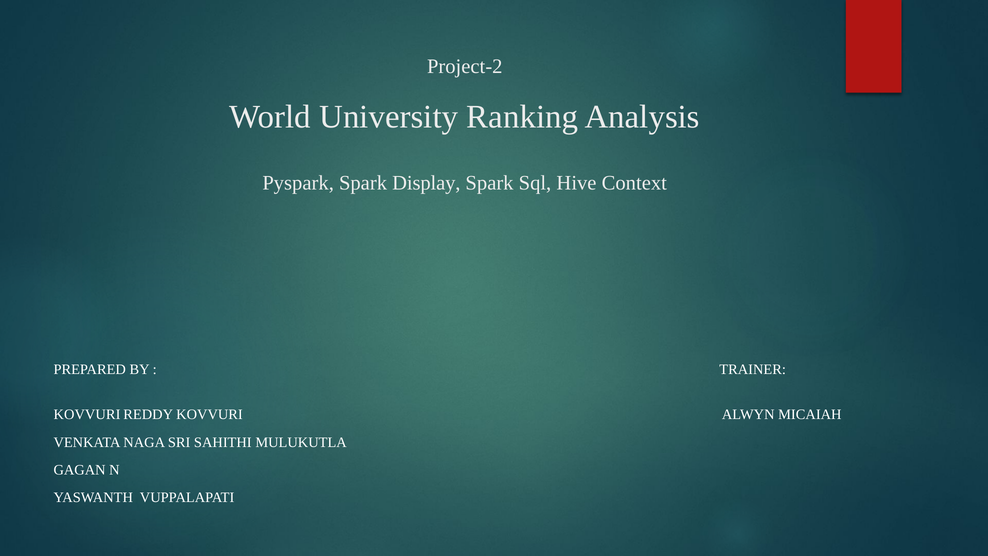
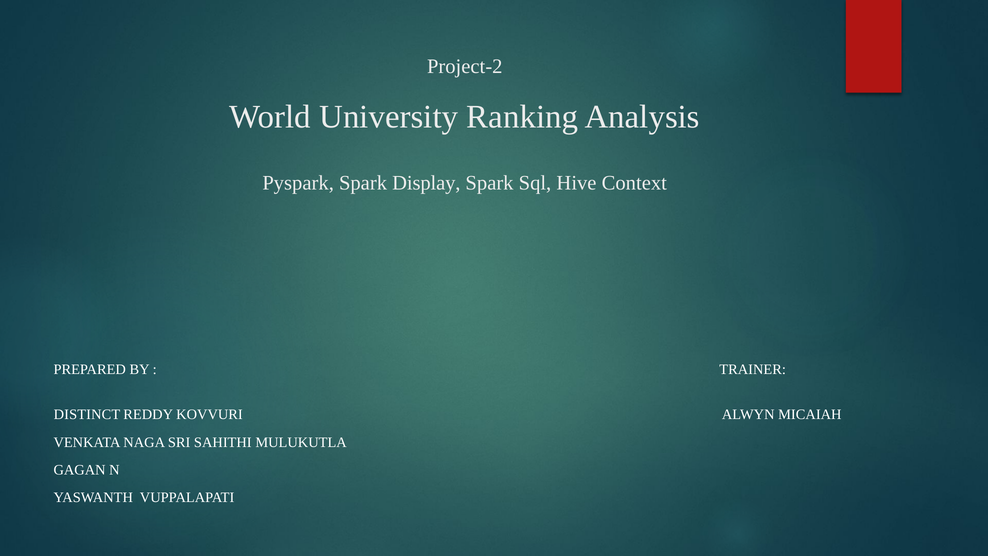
KOVVURI: KOVVURI -> DISTINCT (87, 414)
